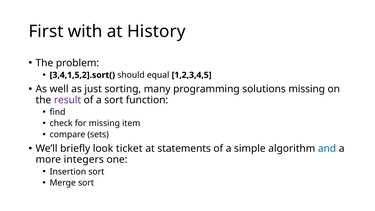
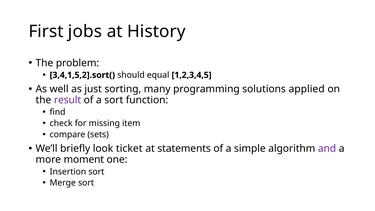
with: with -> jobs (85, 32)
solutions missing: missing -> applied (307, 89)
and colour: blue -> purple (327, 149)
integers: integers -> moment (84, 160)
